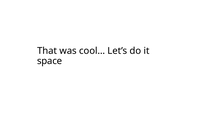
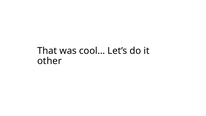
space: space -> other (49, 61)
